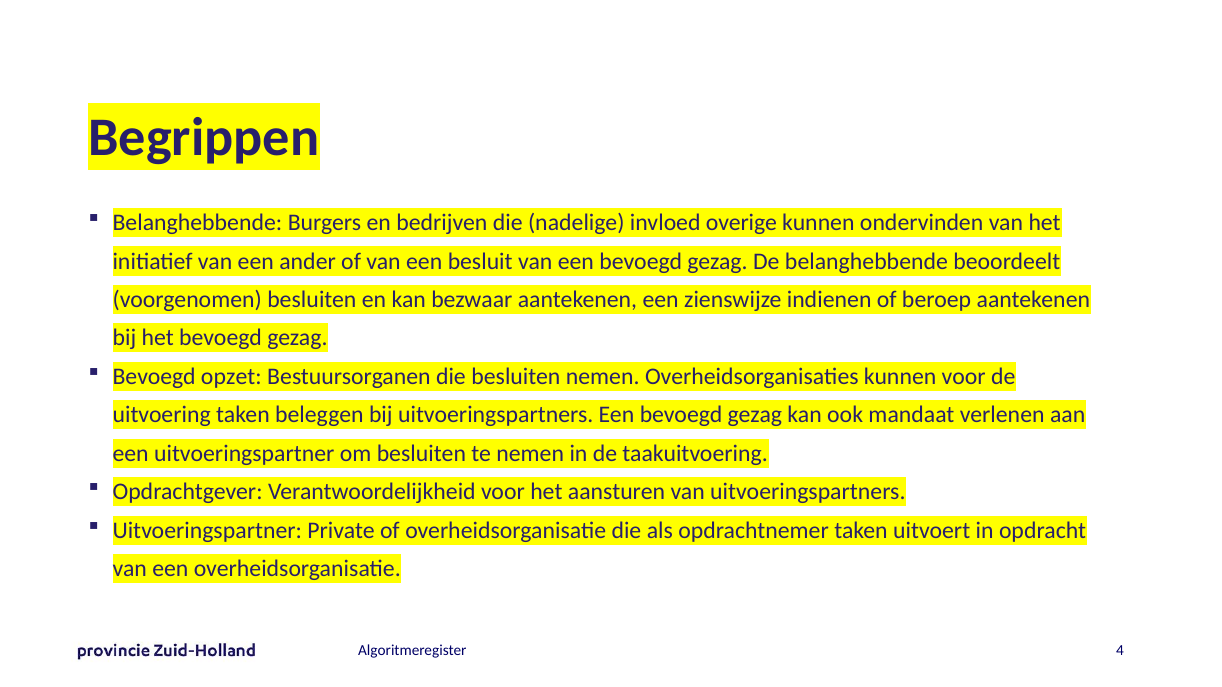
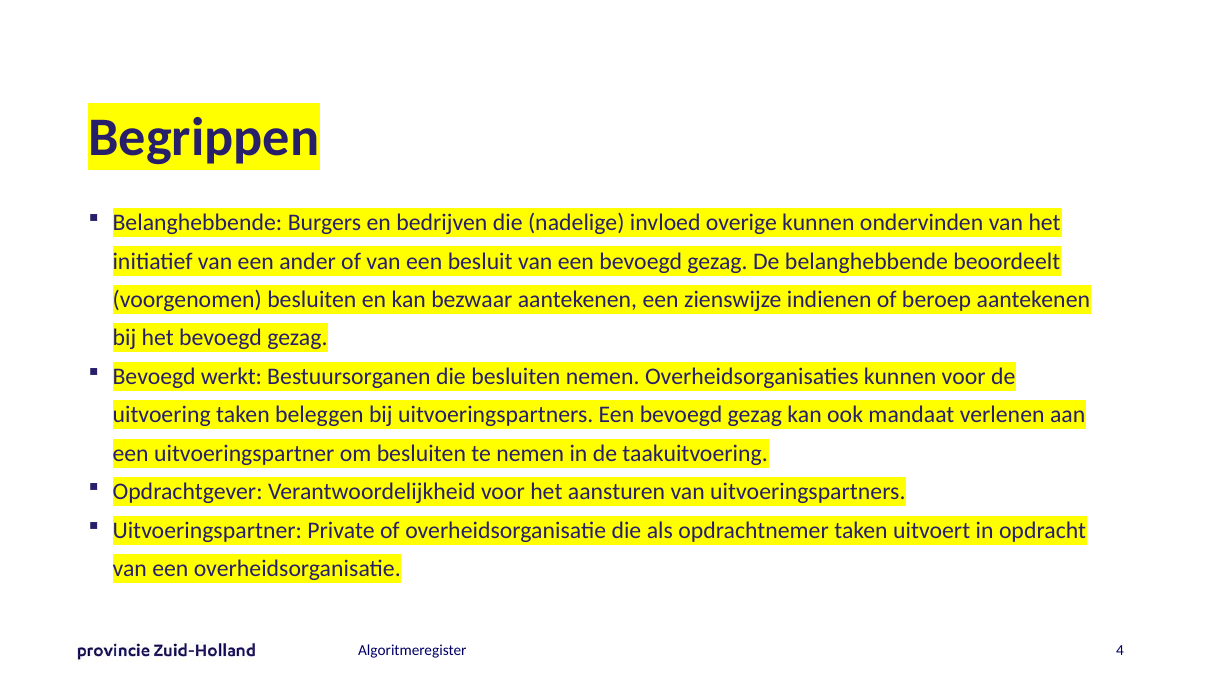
opzet: opzet -> werkt (231, 377)
